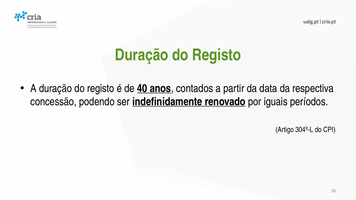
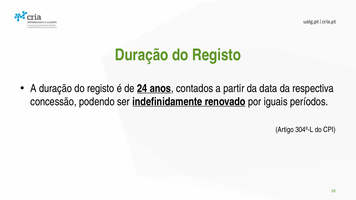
40: 40 -> 24 (142, 89)
